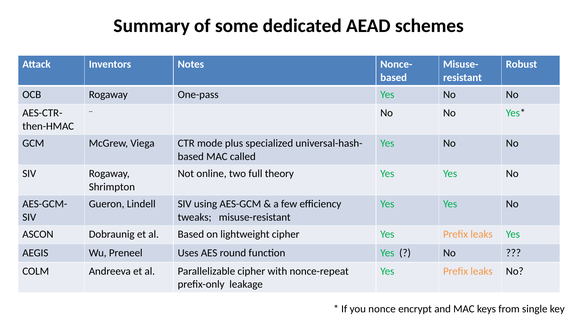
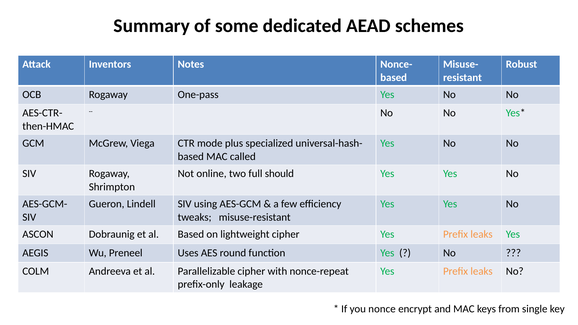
theory: theory -> should (279, 174)
